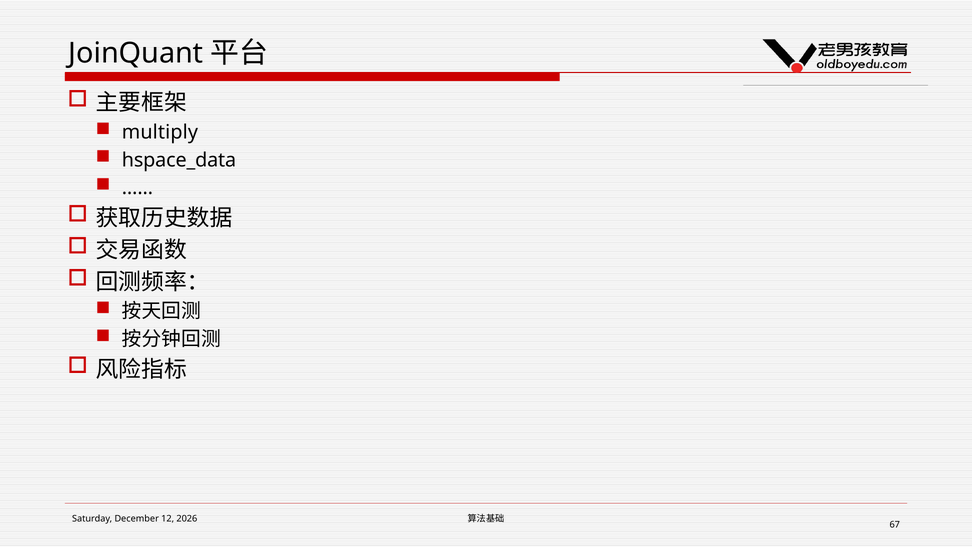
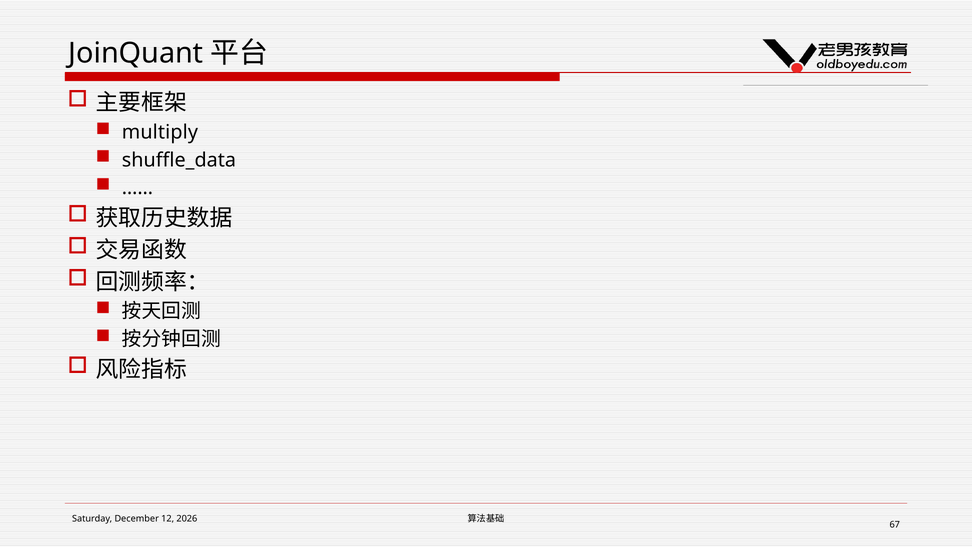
hspace_data: hspace_data -> shuffle_data (179, 160)
